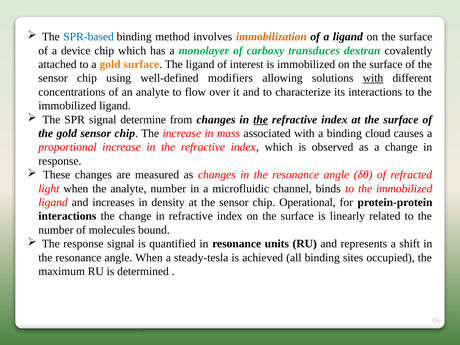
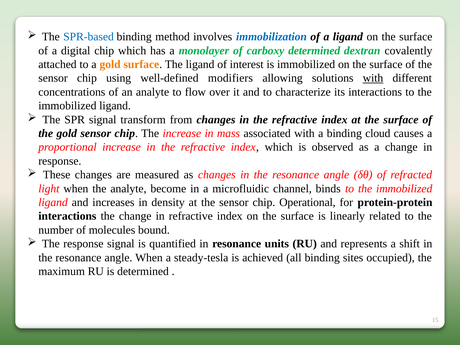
immobilization colour: orange -> blue (271, 37)
device: device -> digital (76, 51)
carboxy transduces: transduces -> determined (314, 51)
determine: determine -> transform (143, 120)
the underline: present -> none (261, 120)
analyte number: number -> become (168, 189)
